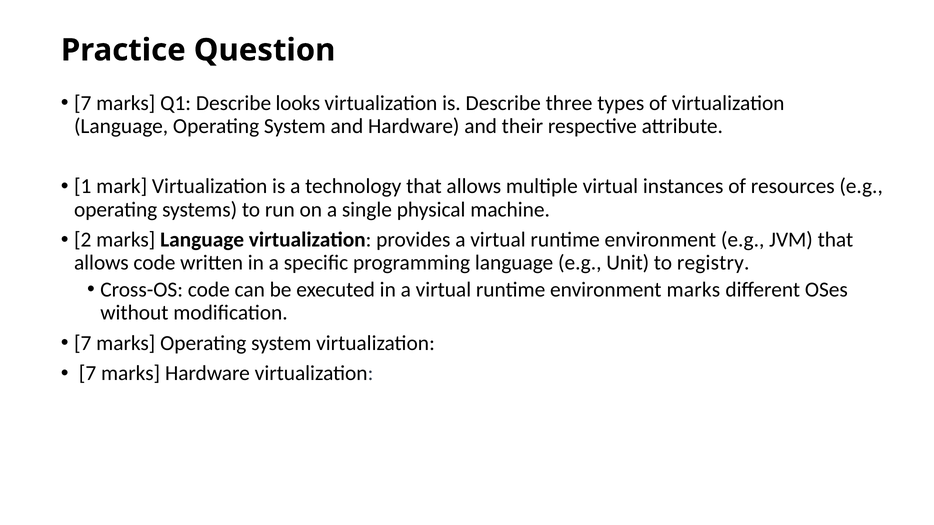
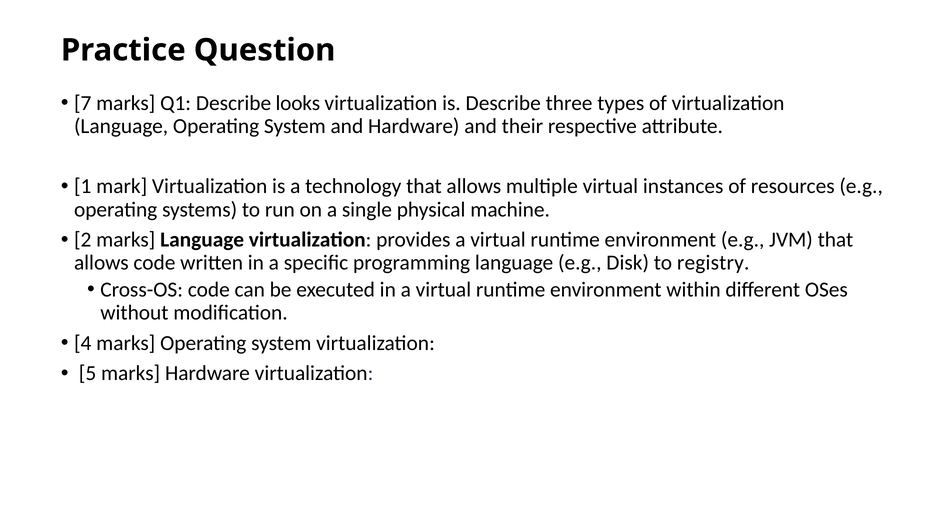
Unit: Unit -> Disk (628, 263)
environment marks: marks -> within (694, 290)
7: 7 -> 4 (83, 343)
7: 7 -> 5 (88, 374)
